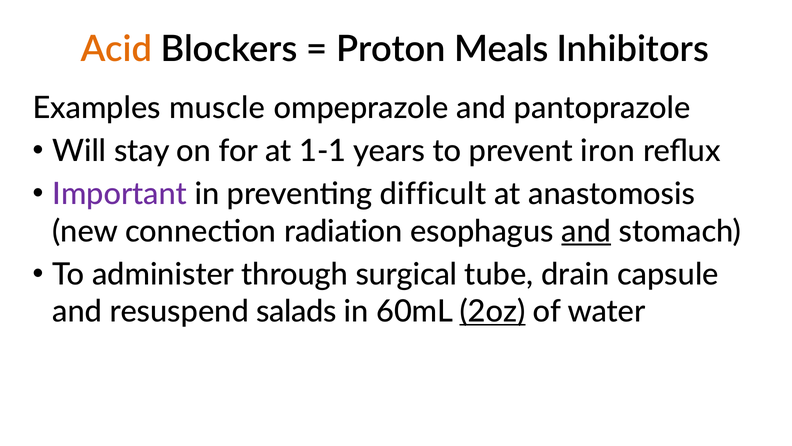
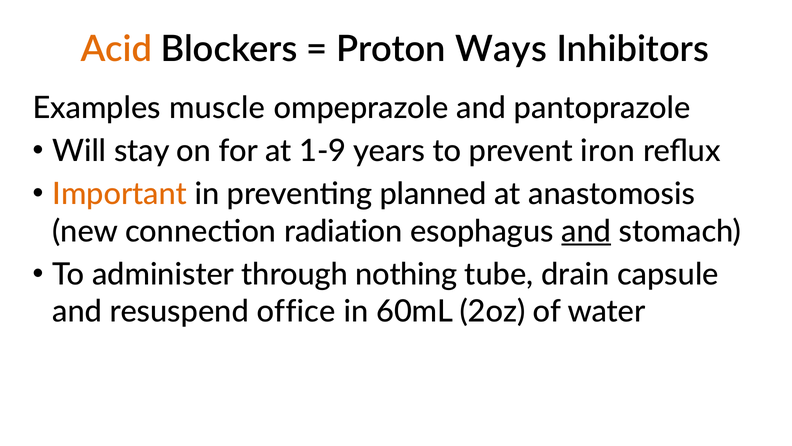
Meals: Meals -> Ways (501, 49)
1-1: 1-1 -> 1-9 (323, 151)
Important colour: purple -> orange (120, 194)
difficult: difficult -> planned (433, 194)
surgical: surgical -> nothing (406, 274)
salads: salads -> office (296, 311)
2oz underline: present -> none (493, 311)
